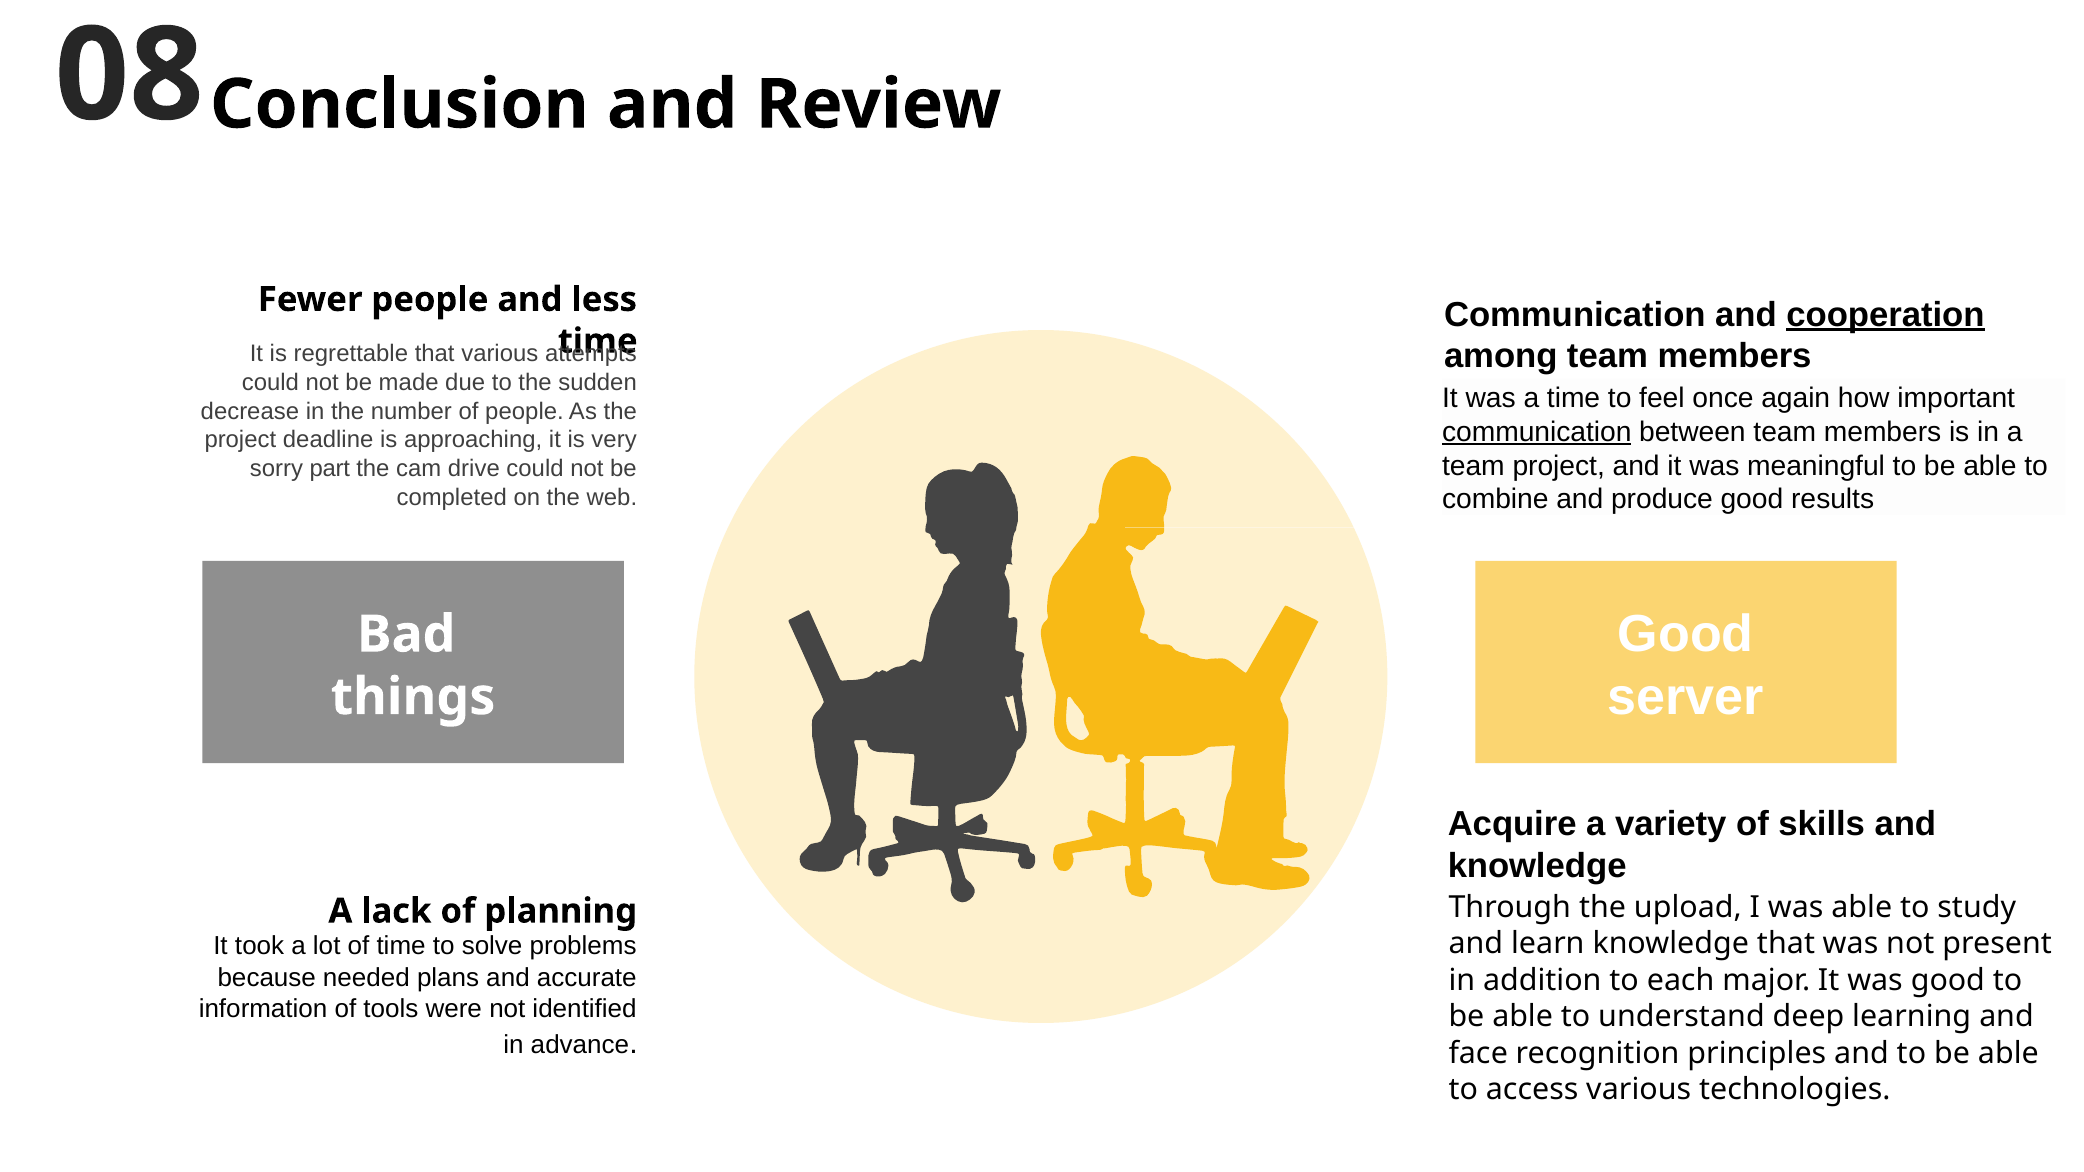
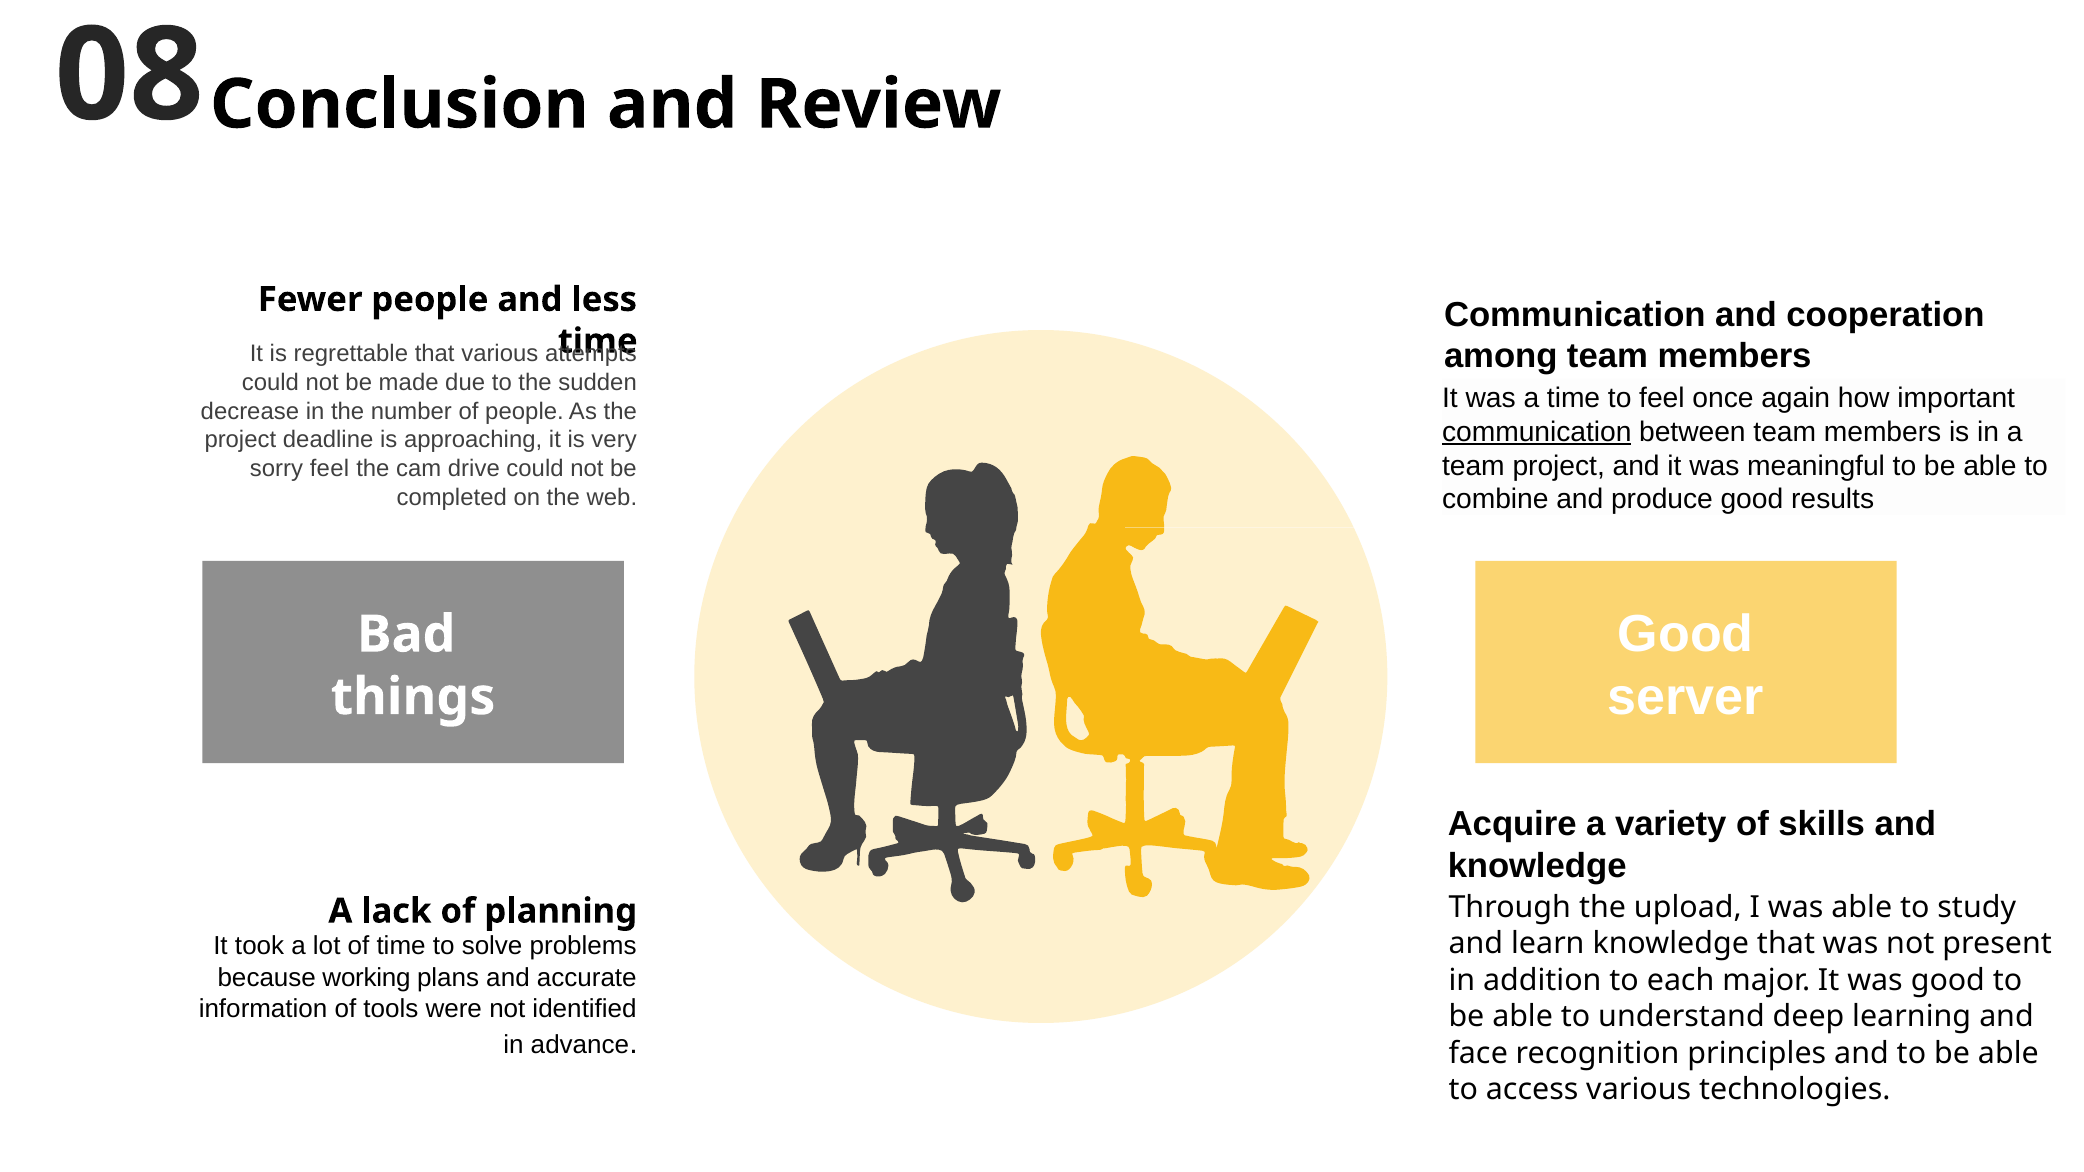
cooperation underline: present -> none (1885, 315)
sorry part: part -> feel (329, 469)
needed: needed -> working (367, 978)
